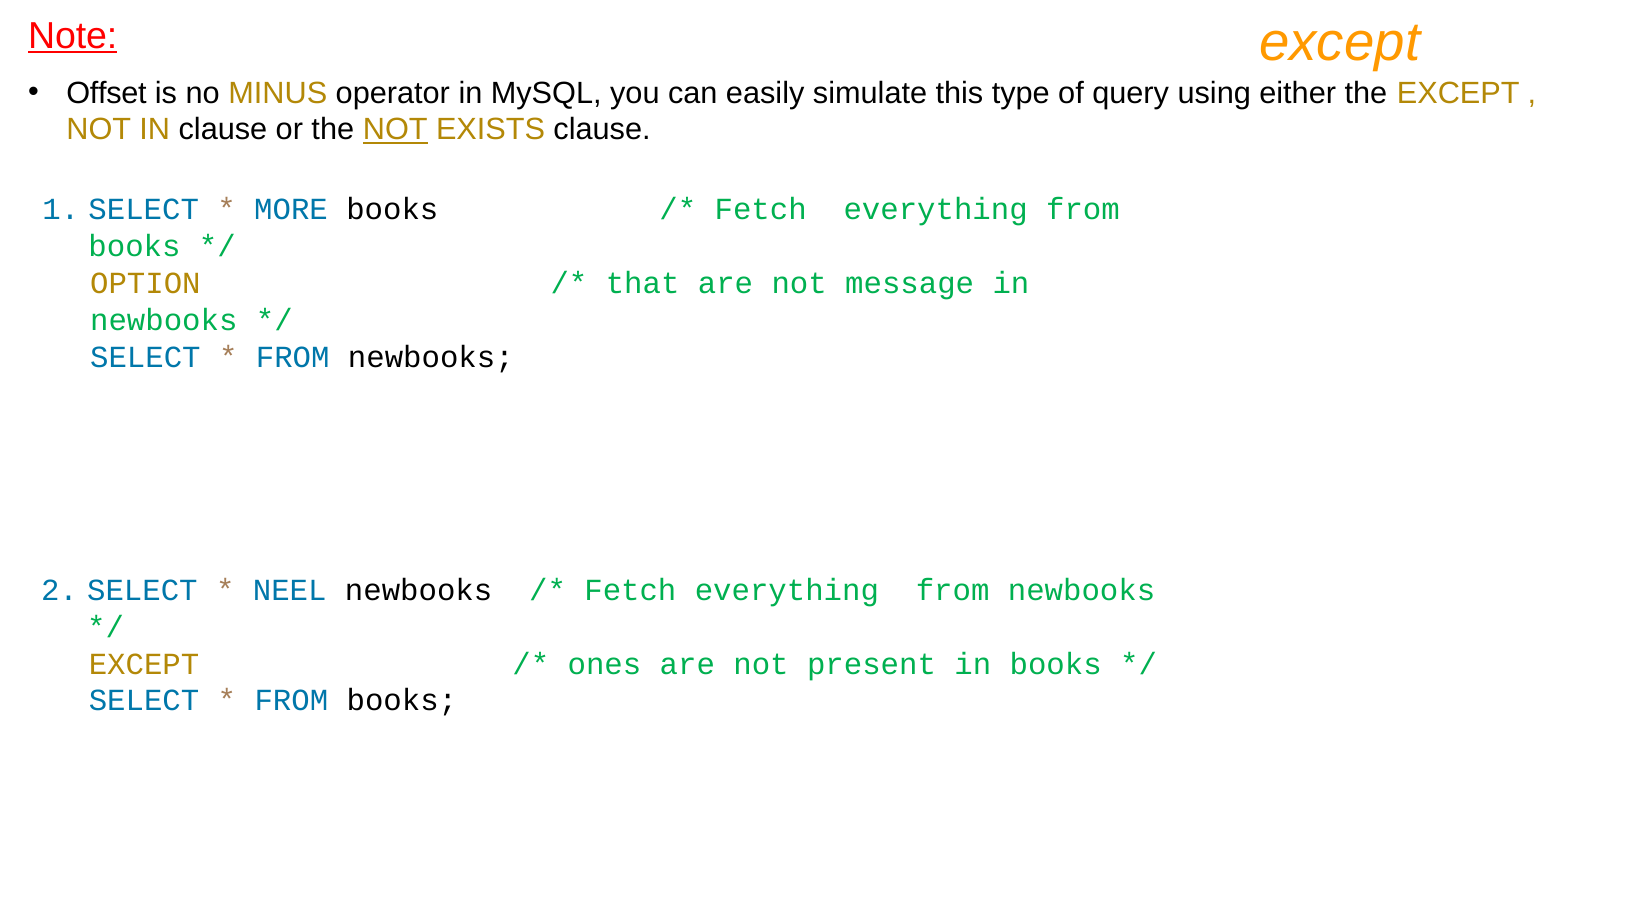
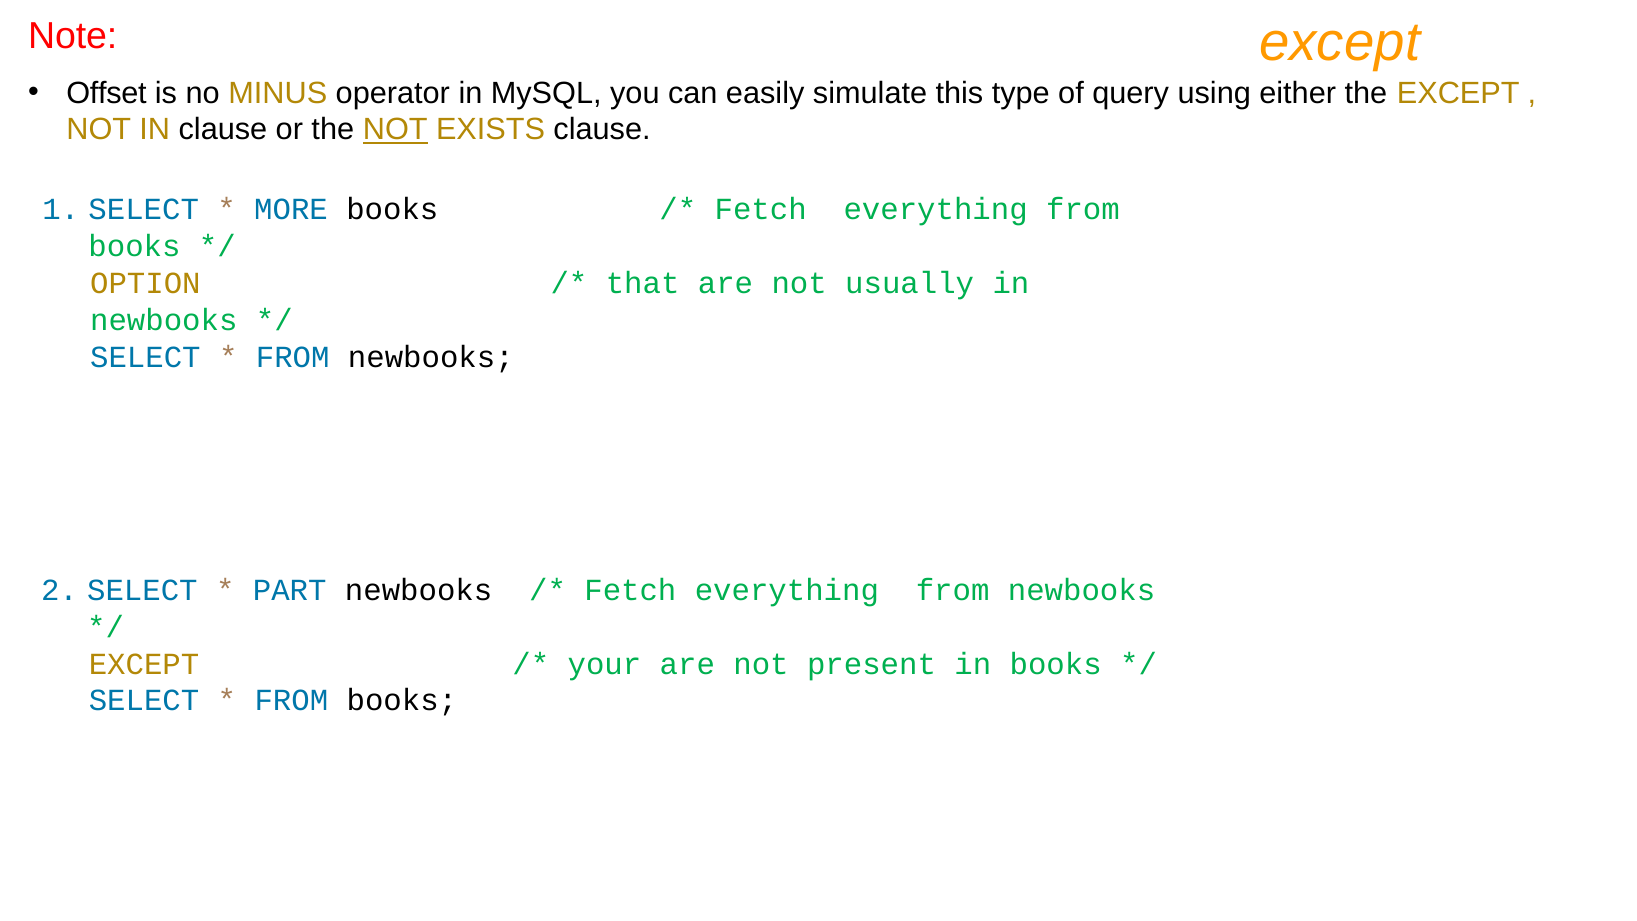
Note underline: present -> none (73, 36)
message: message -> usually (910, 283)
NEEL: NEEL -> PART (290, 590)
ones: ones -> your (604, 664)
